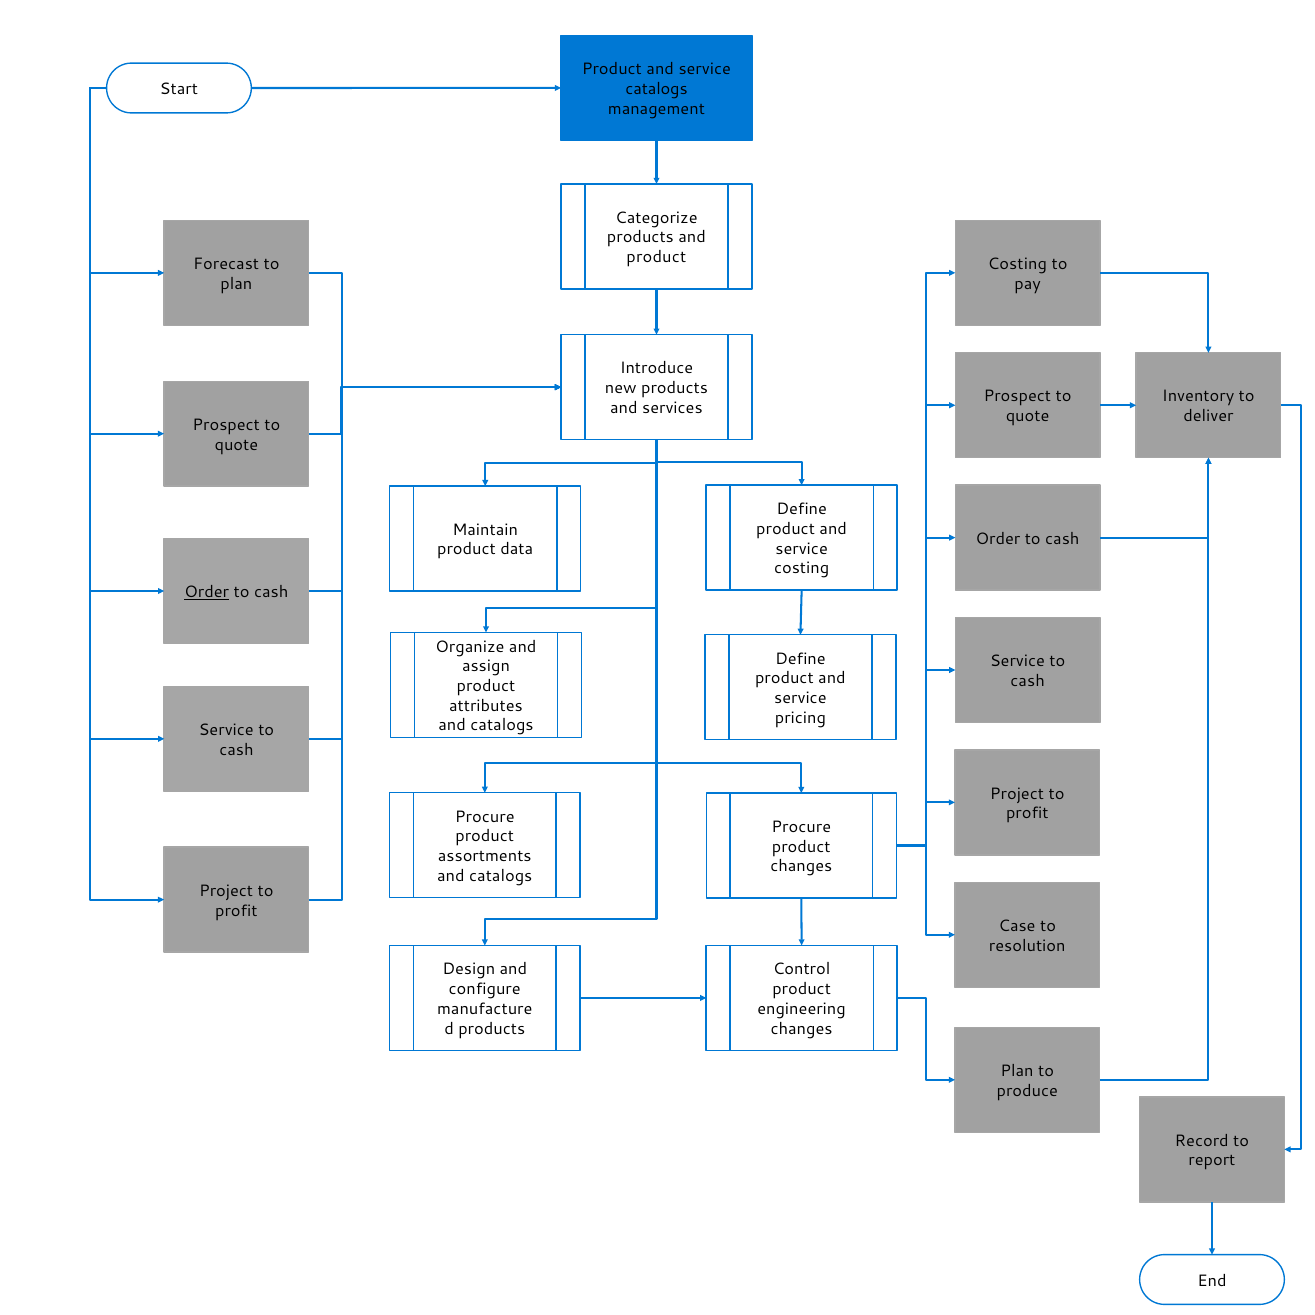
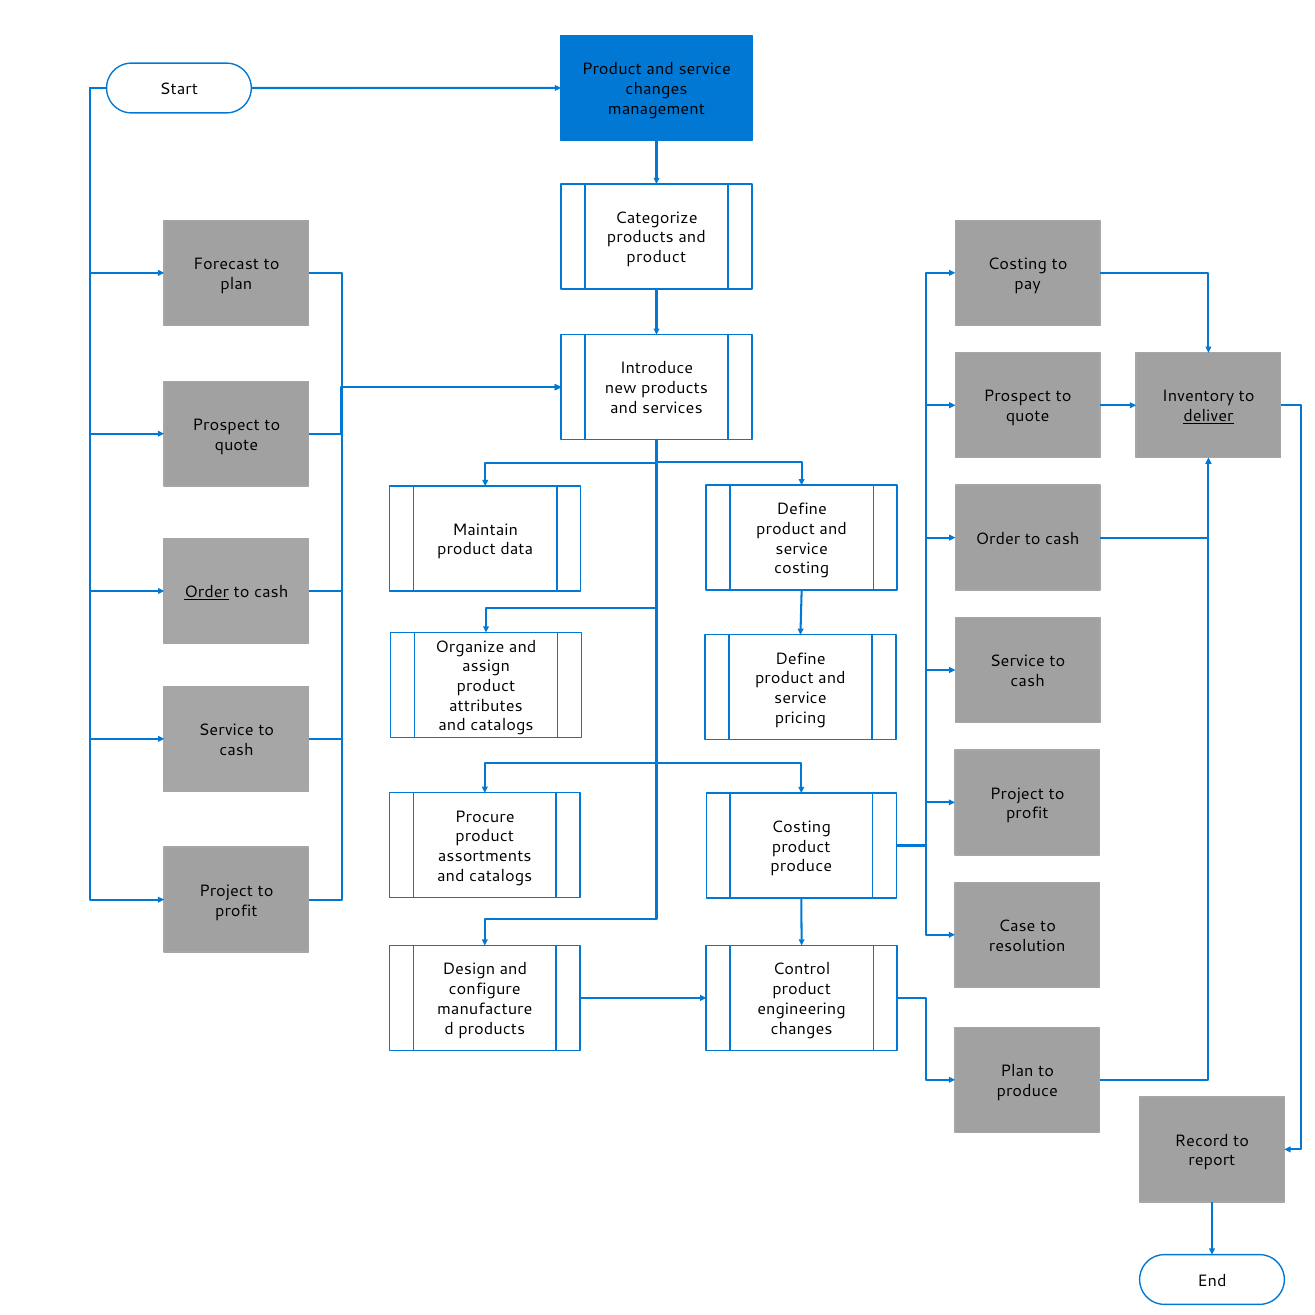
catalogs: catalogs -> changes (657, 89)
deliver underline: none -> present (1208, 416)
Procure: Procure -> Costing (801, 827)
changes: changes -> produce (801, 866)
